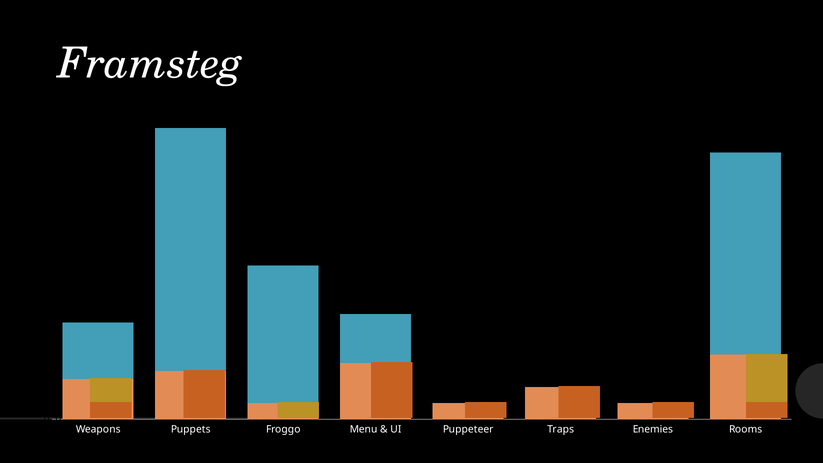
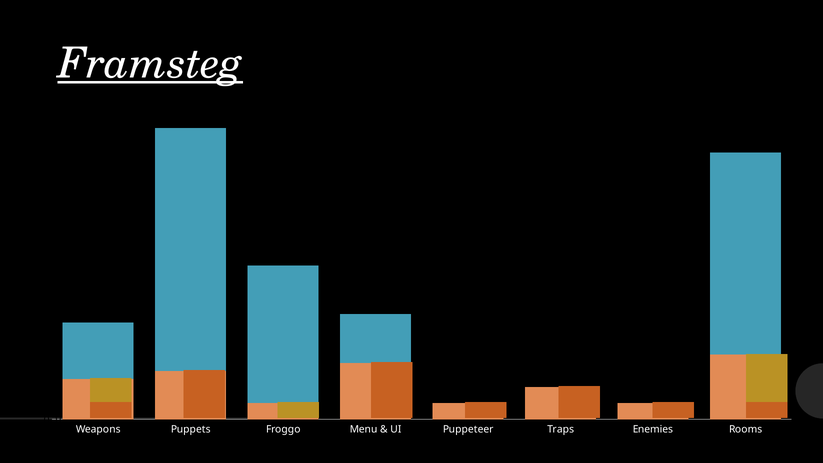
Framsteg underline: none -> present (150, 64)
